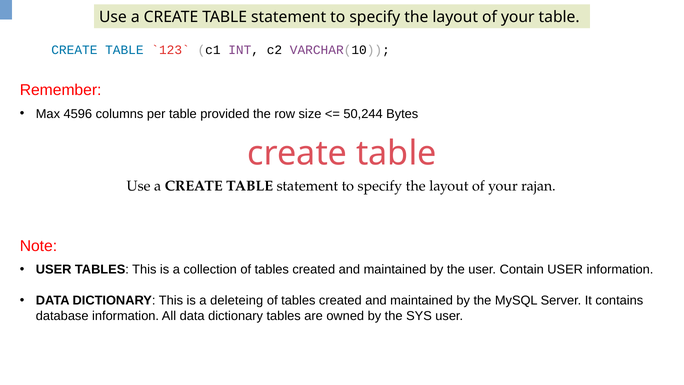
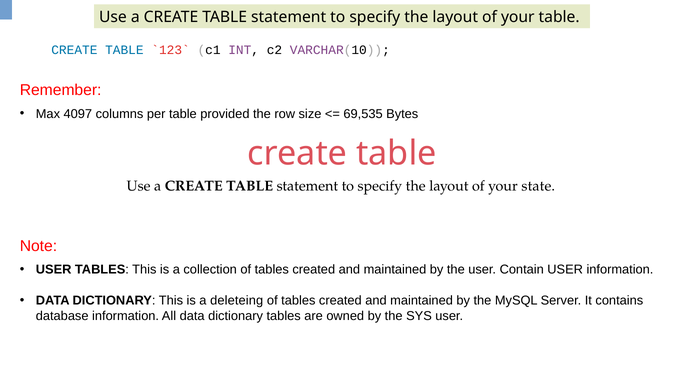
4596: 4596 -> 4097 (78, 114)
50,244: 50,244 -> 69,535 (363, 114)
rajan: rajan -> state (538, 186)
